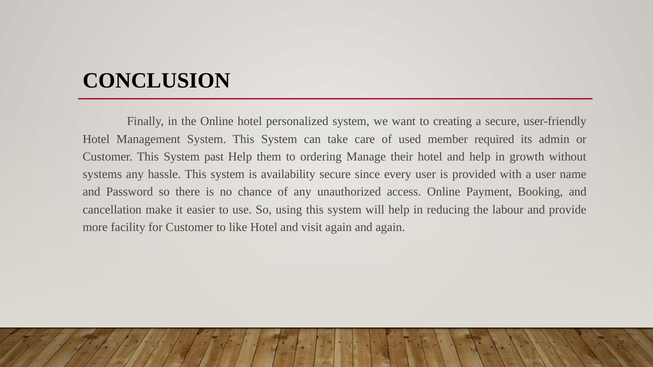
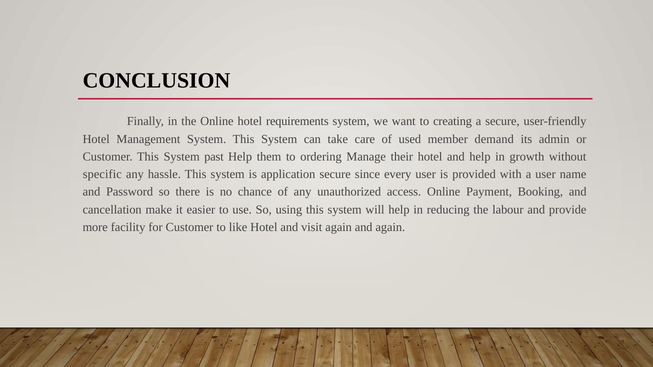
personalized: personalized -> requirements (297, 122)
required: required -> demand (494, 139)
systems: systems -> specific (102, 174)
availability: availability -> application (288, 174)
